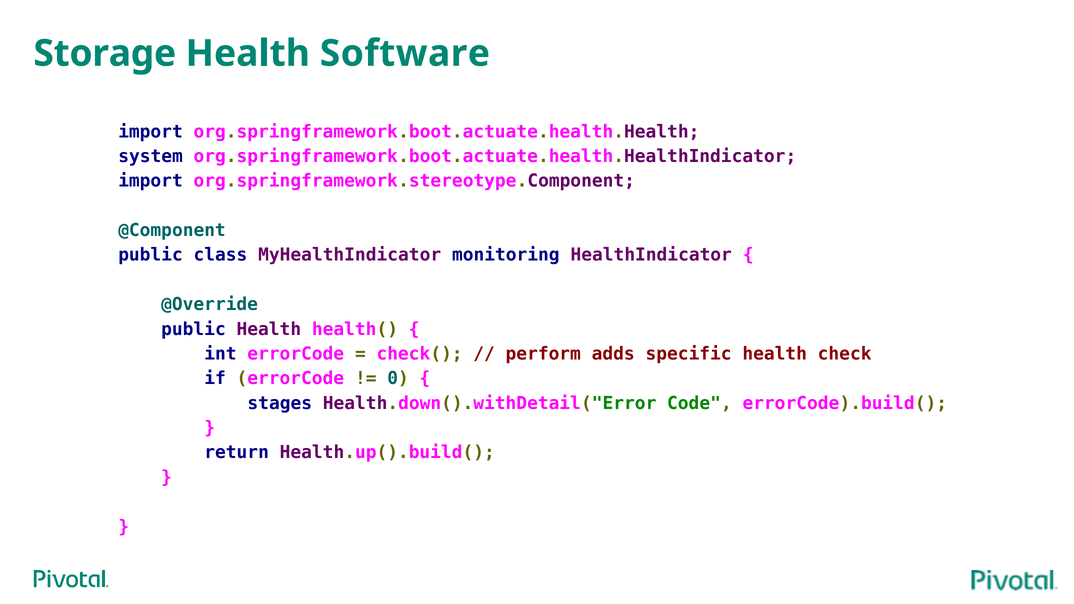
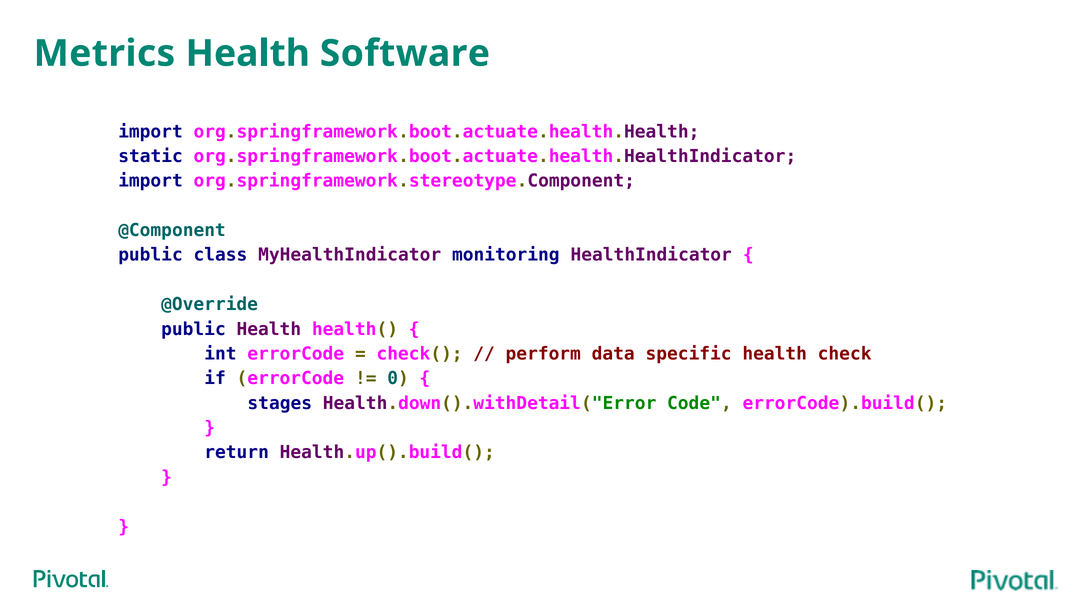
Storage: Storage -> Metrics (104, 53)
system: system -> static (151, 156)
adds: adds -> data (613, 354)
